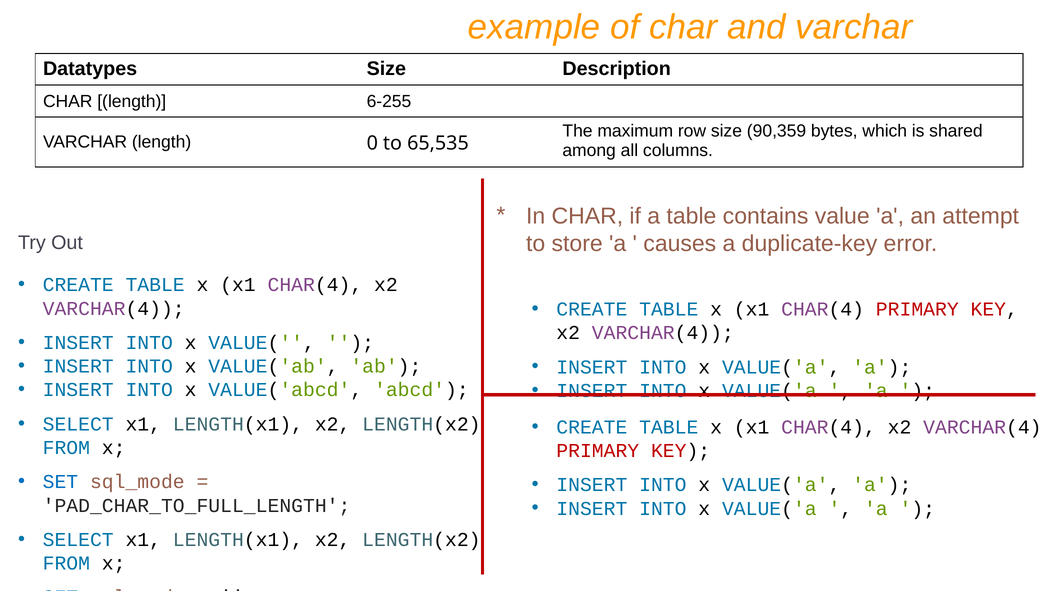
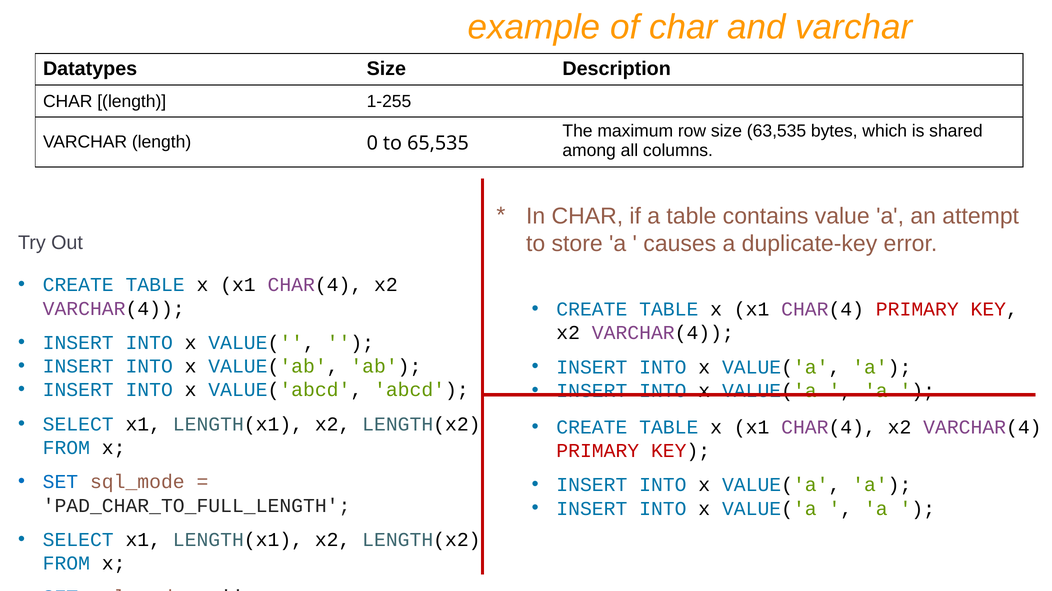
6-255: 6-255 -> 1-255 (389, 101)
90,359: 90,359 -> 63,535 (777, 131)
